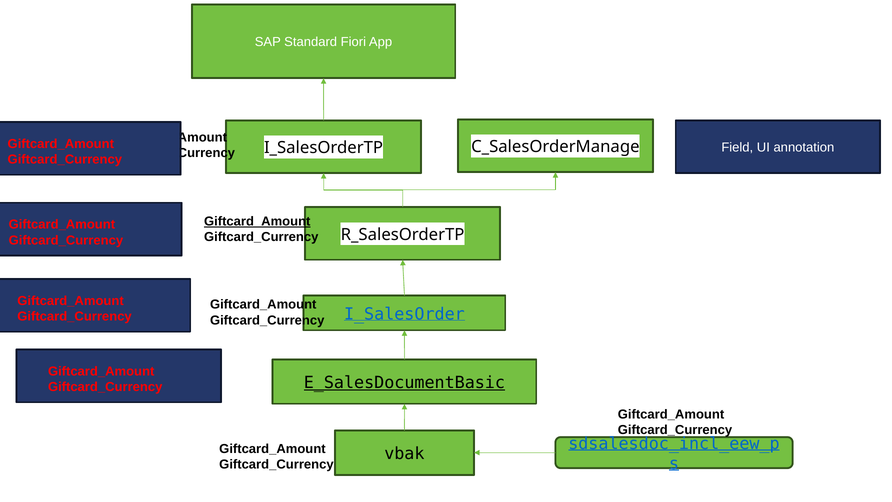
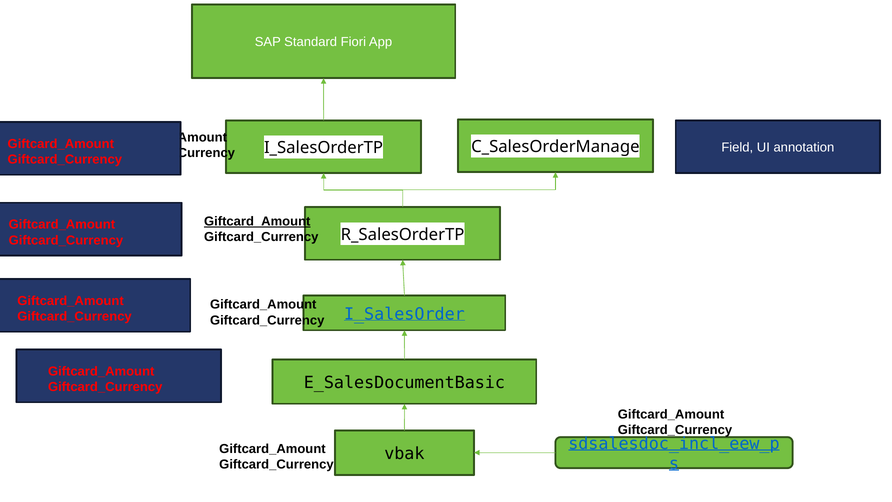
E_SalesDocumentBasic underline: present -> none (404, 383)
